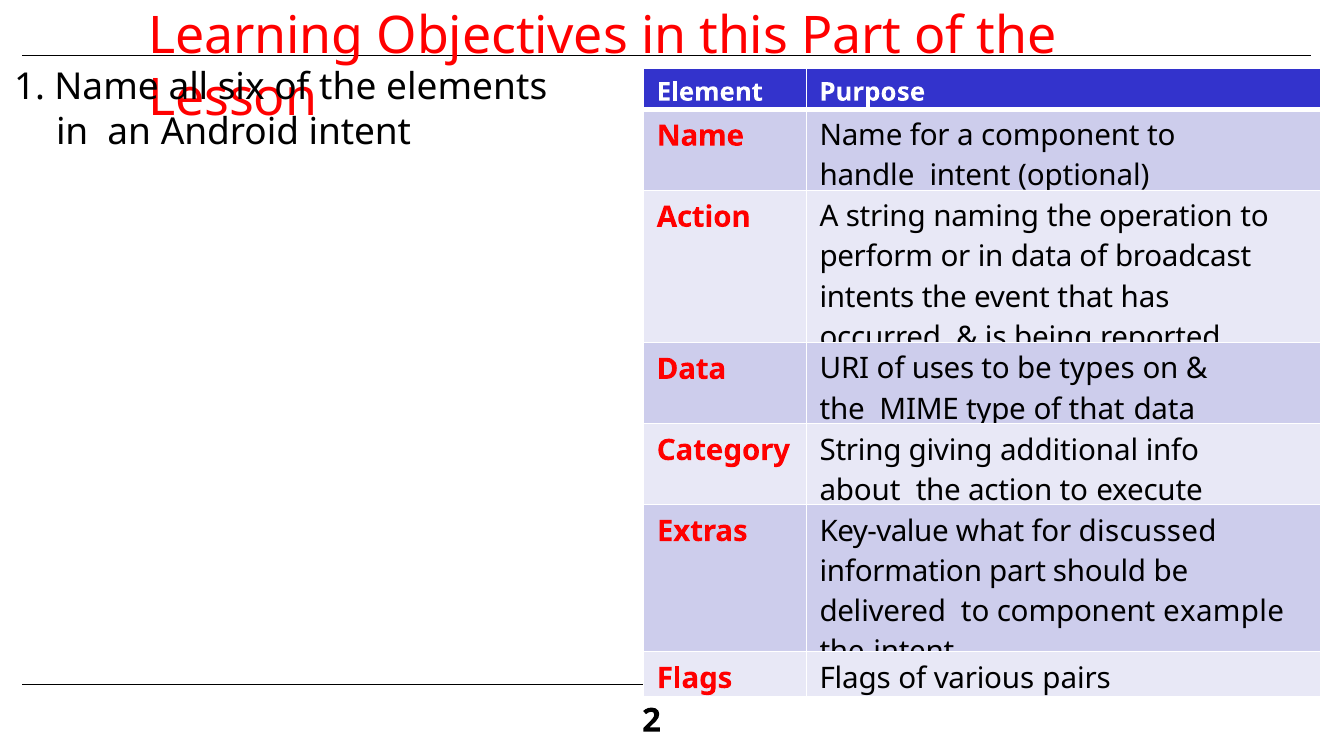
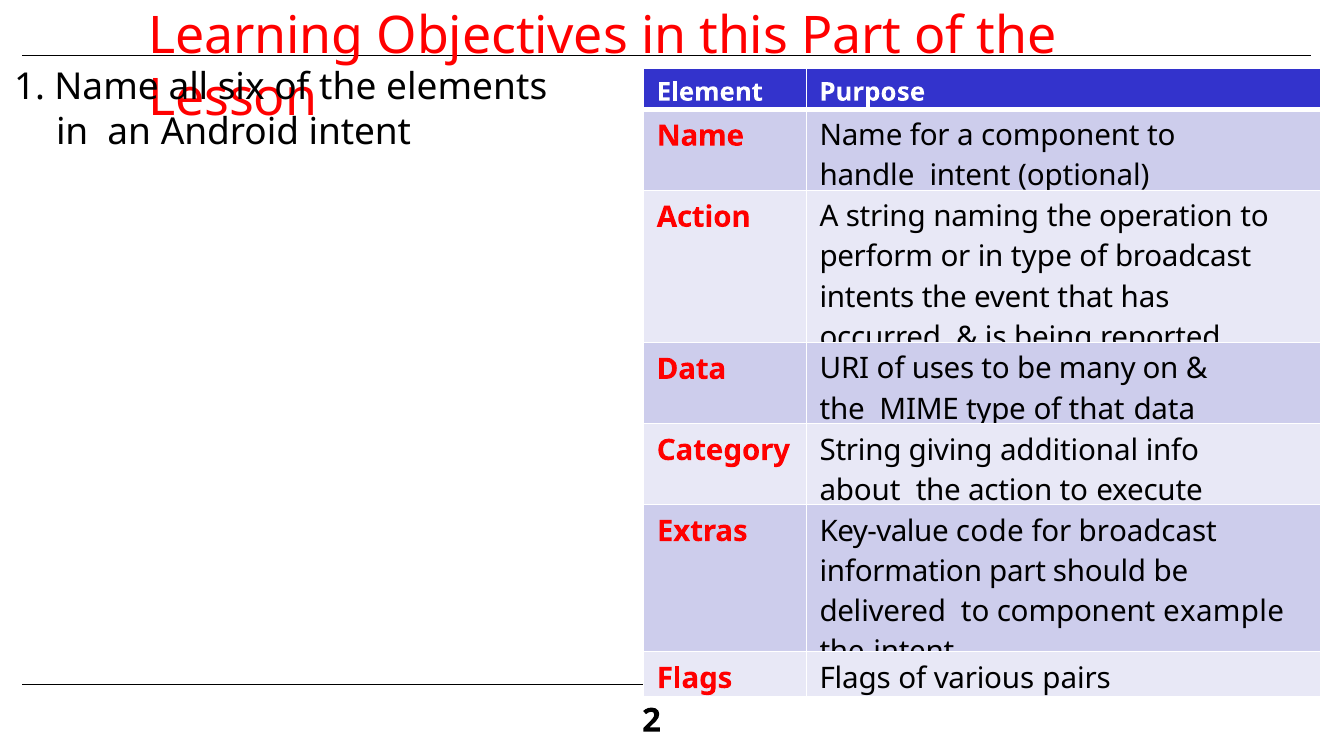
in data: data -> type (1041, 257)
types: types -> many (1097, 369)
what: what -> code (990, 531)
for discussed: discussed -> broadcast (1148, 531)
